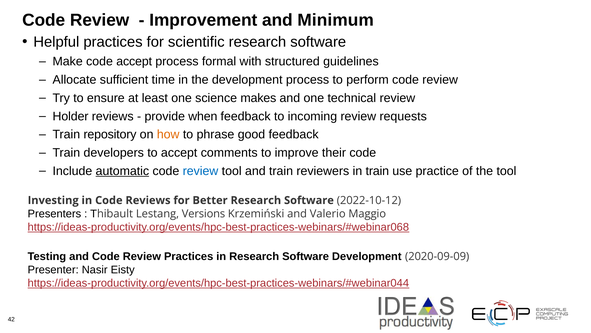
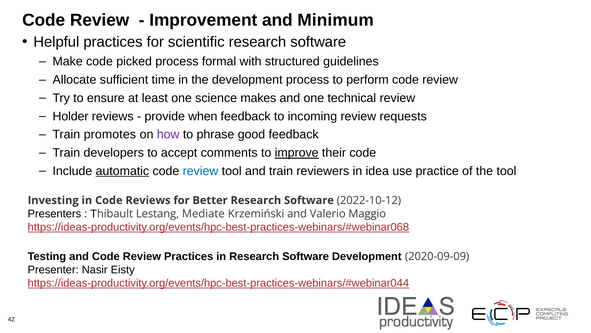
code accept: accept -> picked (134, 61)
repository: repository -> promotes (110, 134)
how colour: orange -> purple (168, 134)
improve underline: none -> present (297, 153)
in train: train -> idea (377, 171)
Versions: Versions -> Mediate (203, 213)
